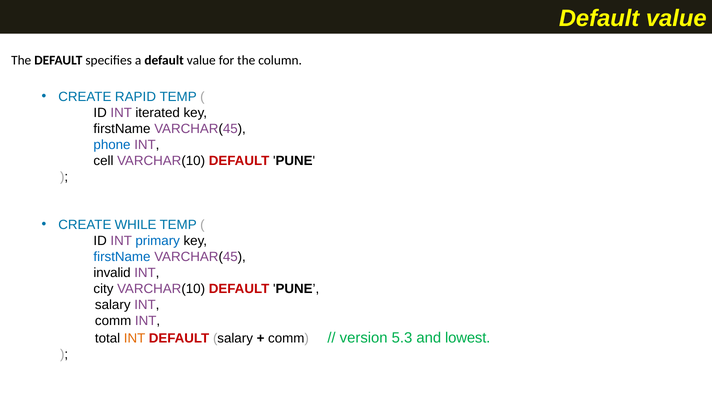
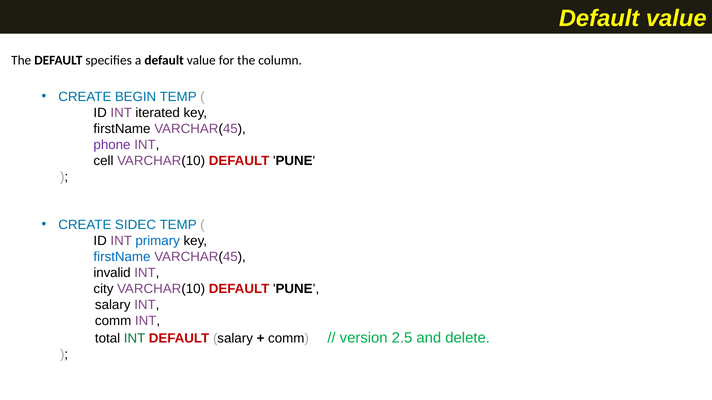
RAPID: RAPID -> BEGIN (136, 97)
phone colour: blue -> purple (112, 145)
WHILE: WHILE -> SIDEC (135, 225)
INT colour: orange -> green (135, 339)
5.3: 5.3 -> 2.5 (402, 338)
lowest: lowest -> delete (468, 338)
